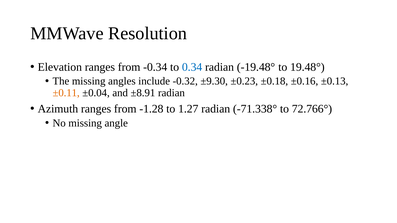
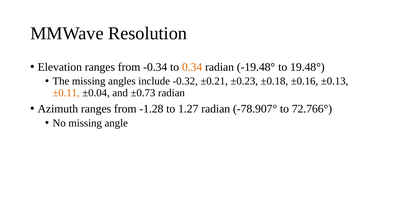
0.34 colour: blue -> orange (192, 67)
±9.30: ±9.30 -> ±0.21 (214, 81)
±8.91: ±8.91 -> ±0.73 (143, 93)
-71.338°: -71.338° -> -78.907° (255, 109)
